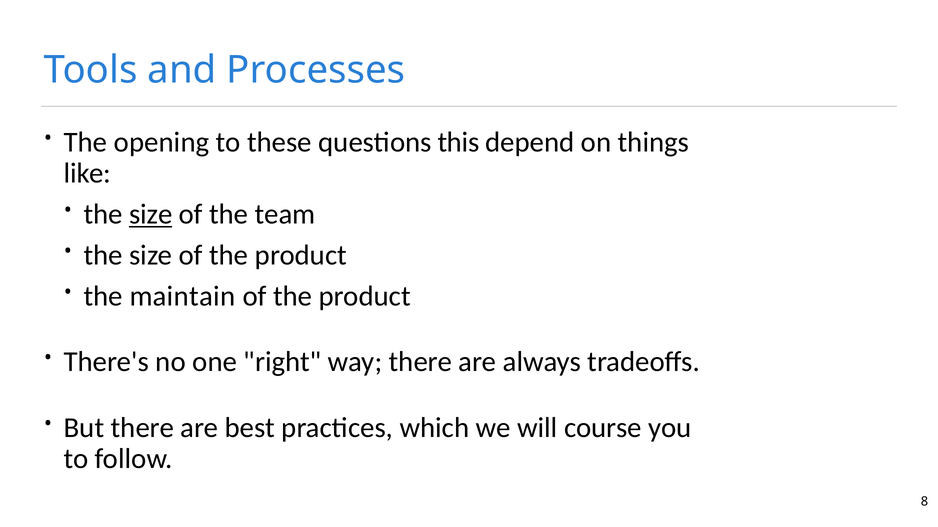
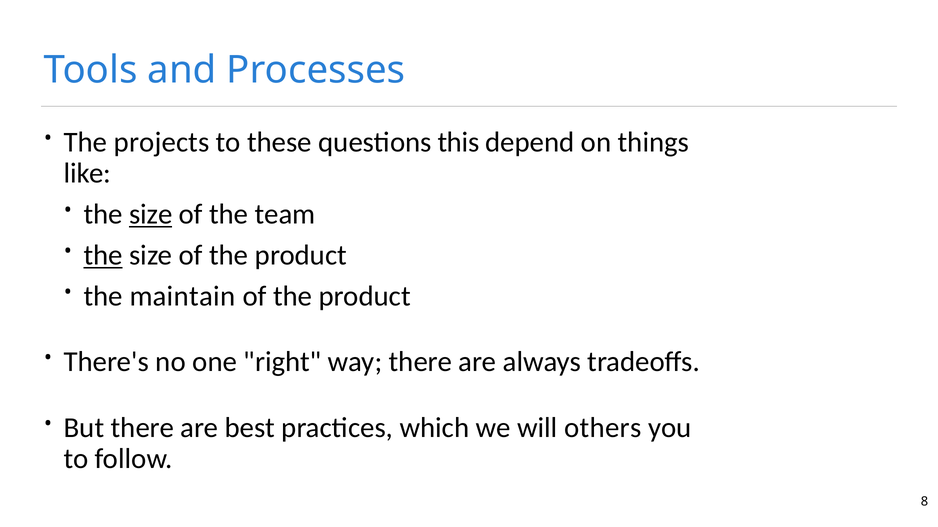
opening: opening -> projects (162, 142)
the underline: none -> present (103, 256)
course: course -> others (603, 428)
